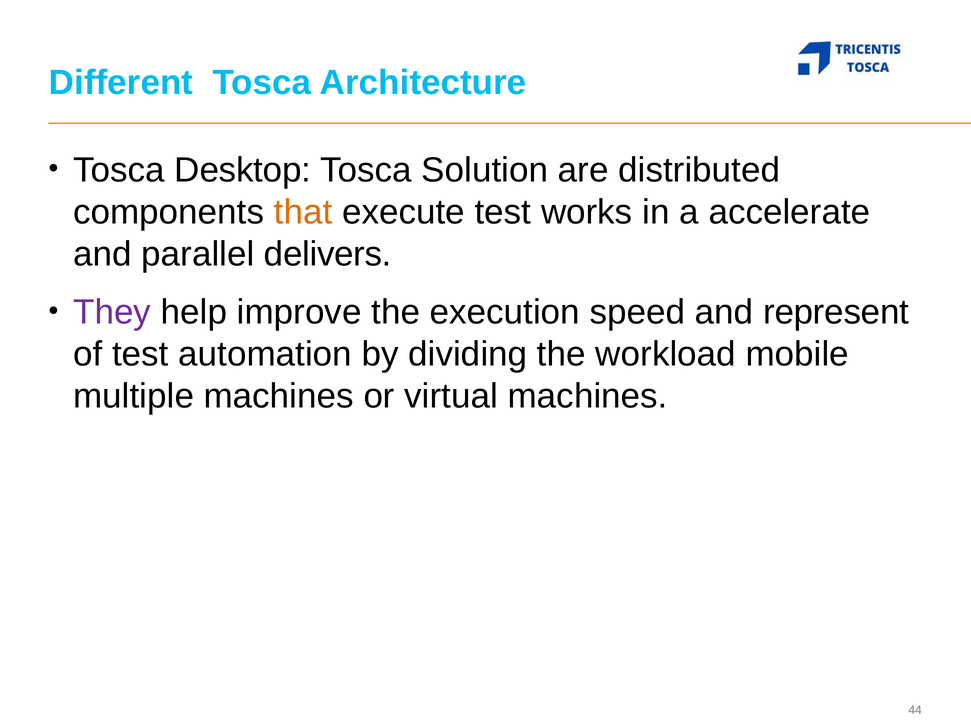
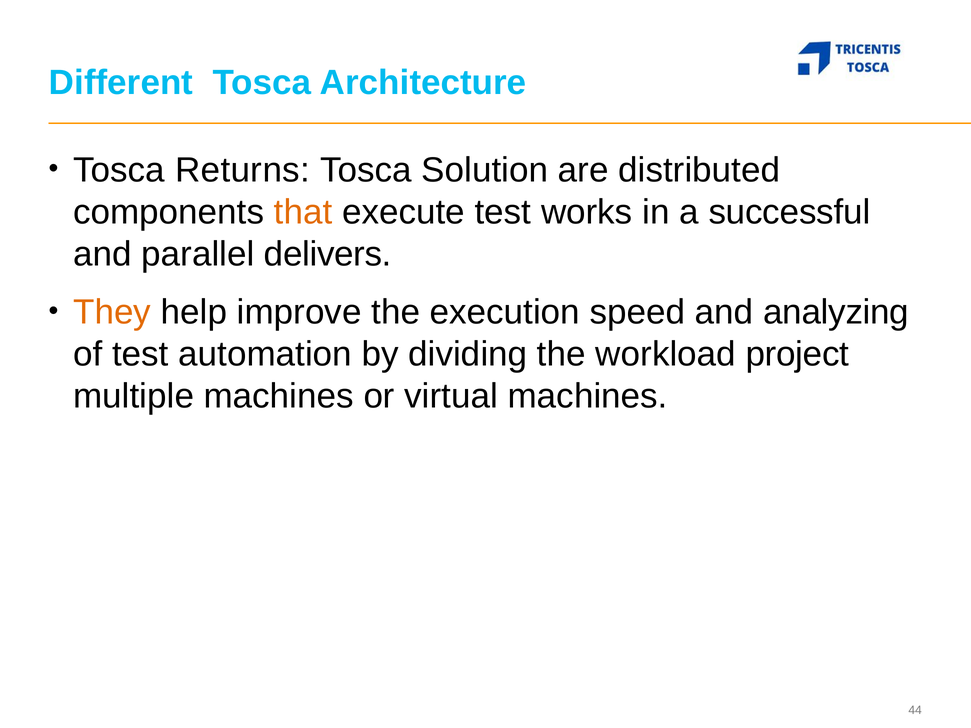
Desktop: Desktop -> Returns (243, 170)
accelerate: accelerate -> successful (789, 212)
They colour: purple -> orange (112, 312)
represent: represent -> analyzing (836, 312)
mobile: mobile -> project (797, 355)
